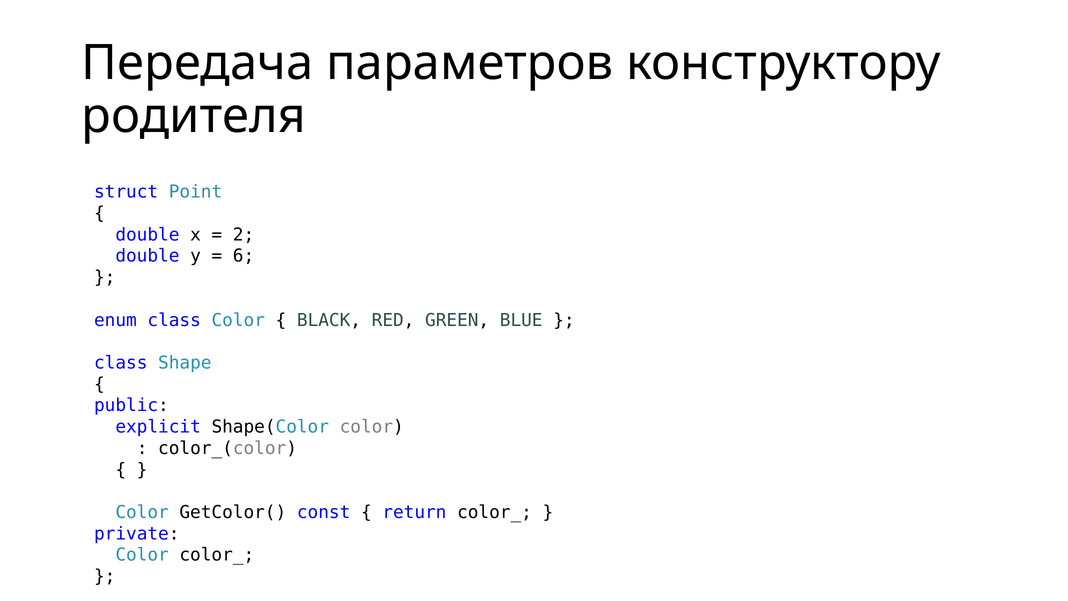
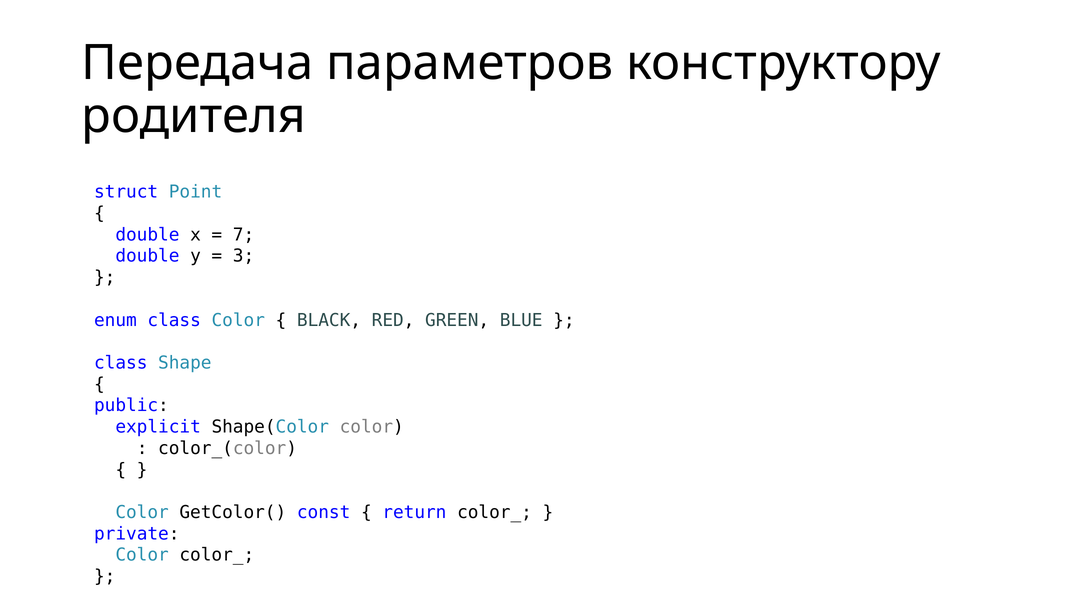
2: 2 -> 7 (244, 235)
6: 6 -> 3 (244, 256)
